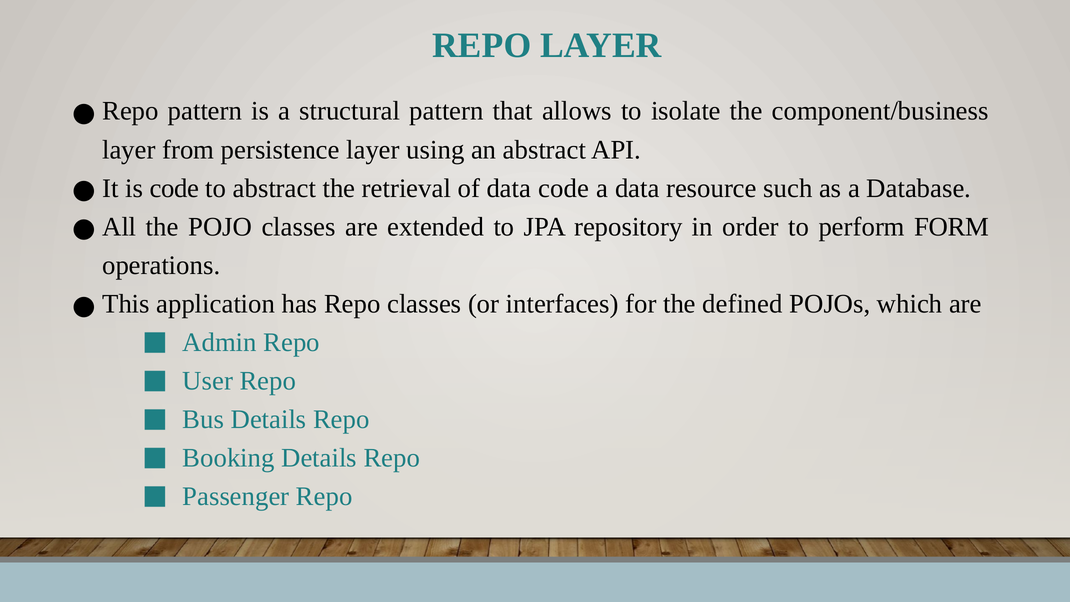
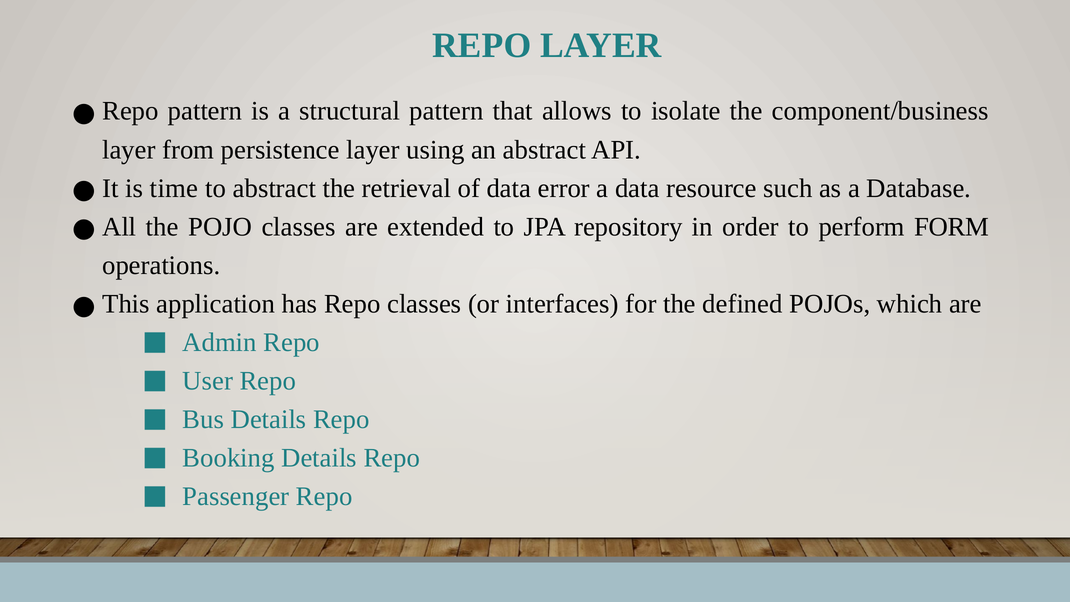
is code: code -> time (174, 188)
data code: code -> error (564, 188)
